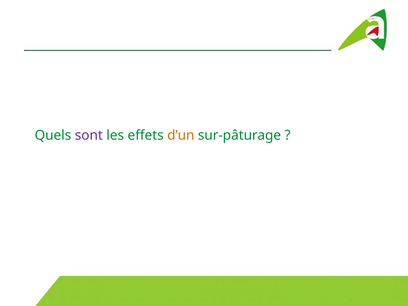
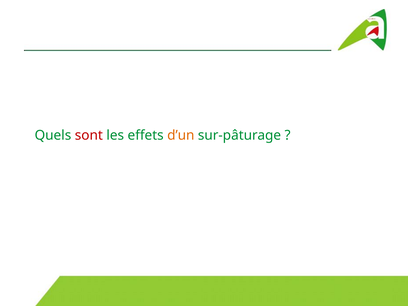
sont colour: purple -> red (89, 135)
